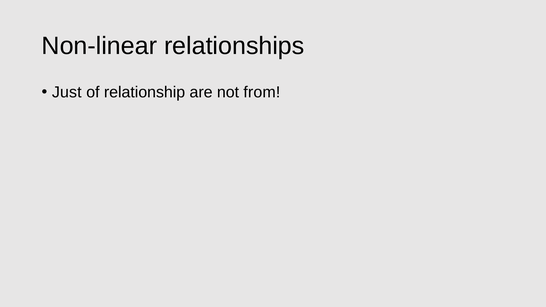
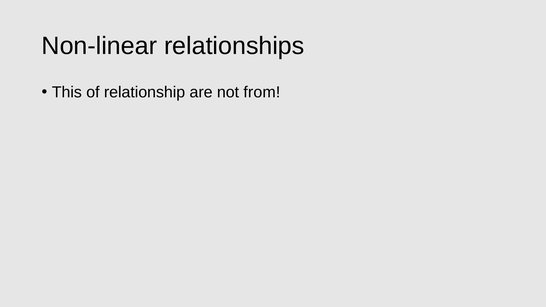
Just: Just -> This (67, 92)
